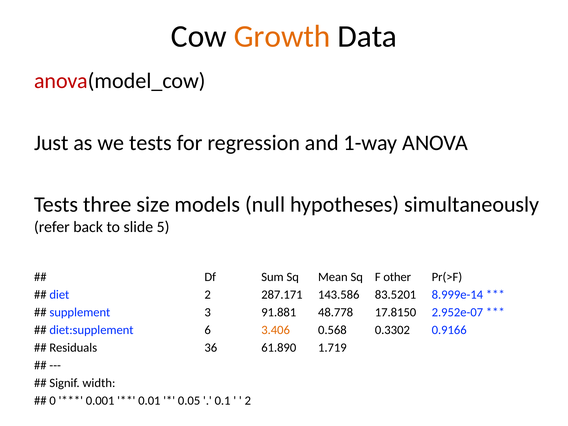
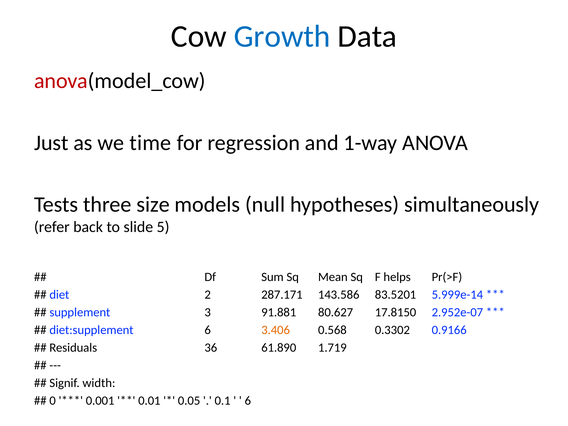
Growth colour: orange -> blue (282, 36)
we tests: tests -> time (150, 143)
other: other -> helps (397, 277)
8.999e-14: 8.999e-14 -> 5.999e-14 (457, 295)
48.778: 48.778 -> 80.627 (336, 312)
2: 2 -> 6 (248, 401)
